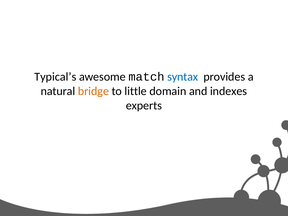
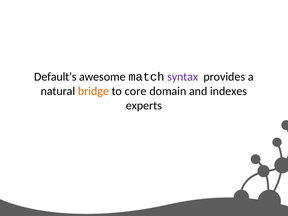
Typical’s: Typical’s -> Default’s (55, 77)
syntax colour: blue -> purple (183, 77)
little: little -> core (136, 91)
